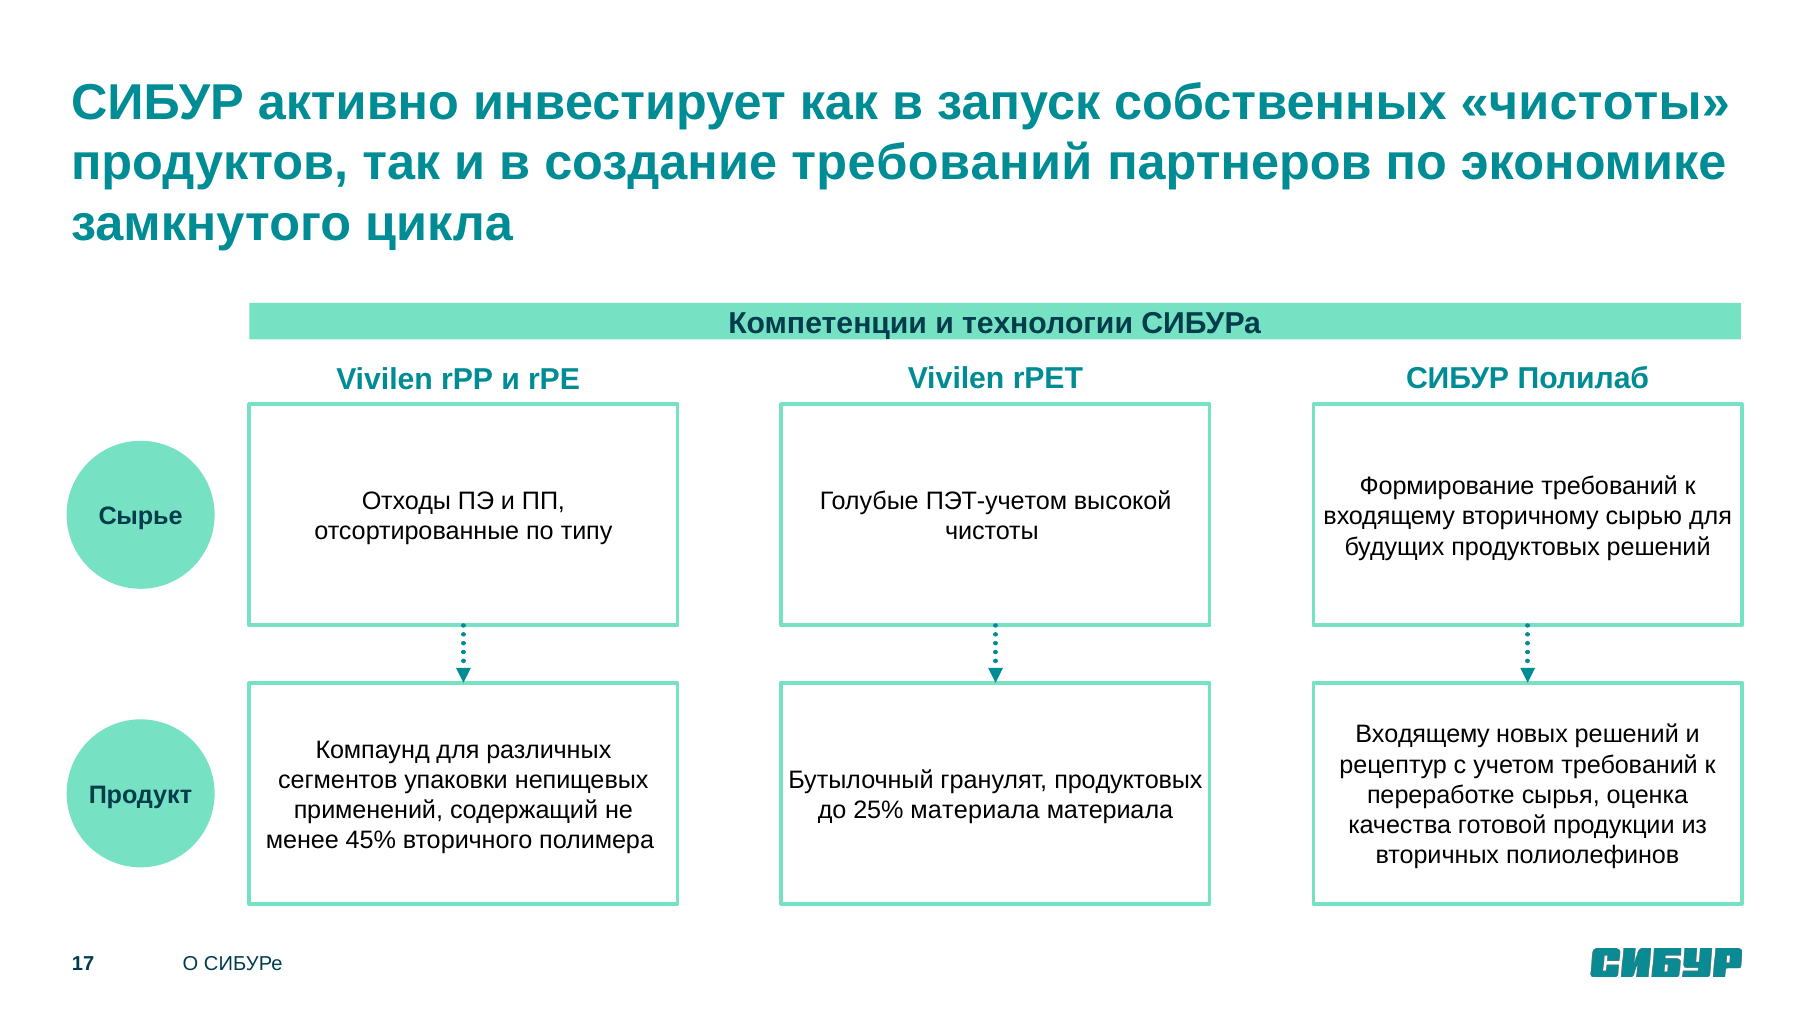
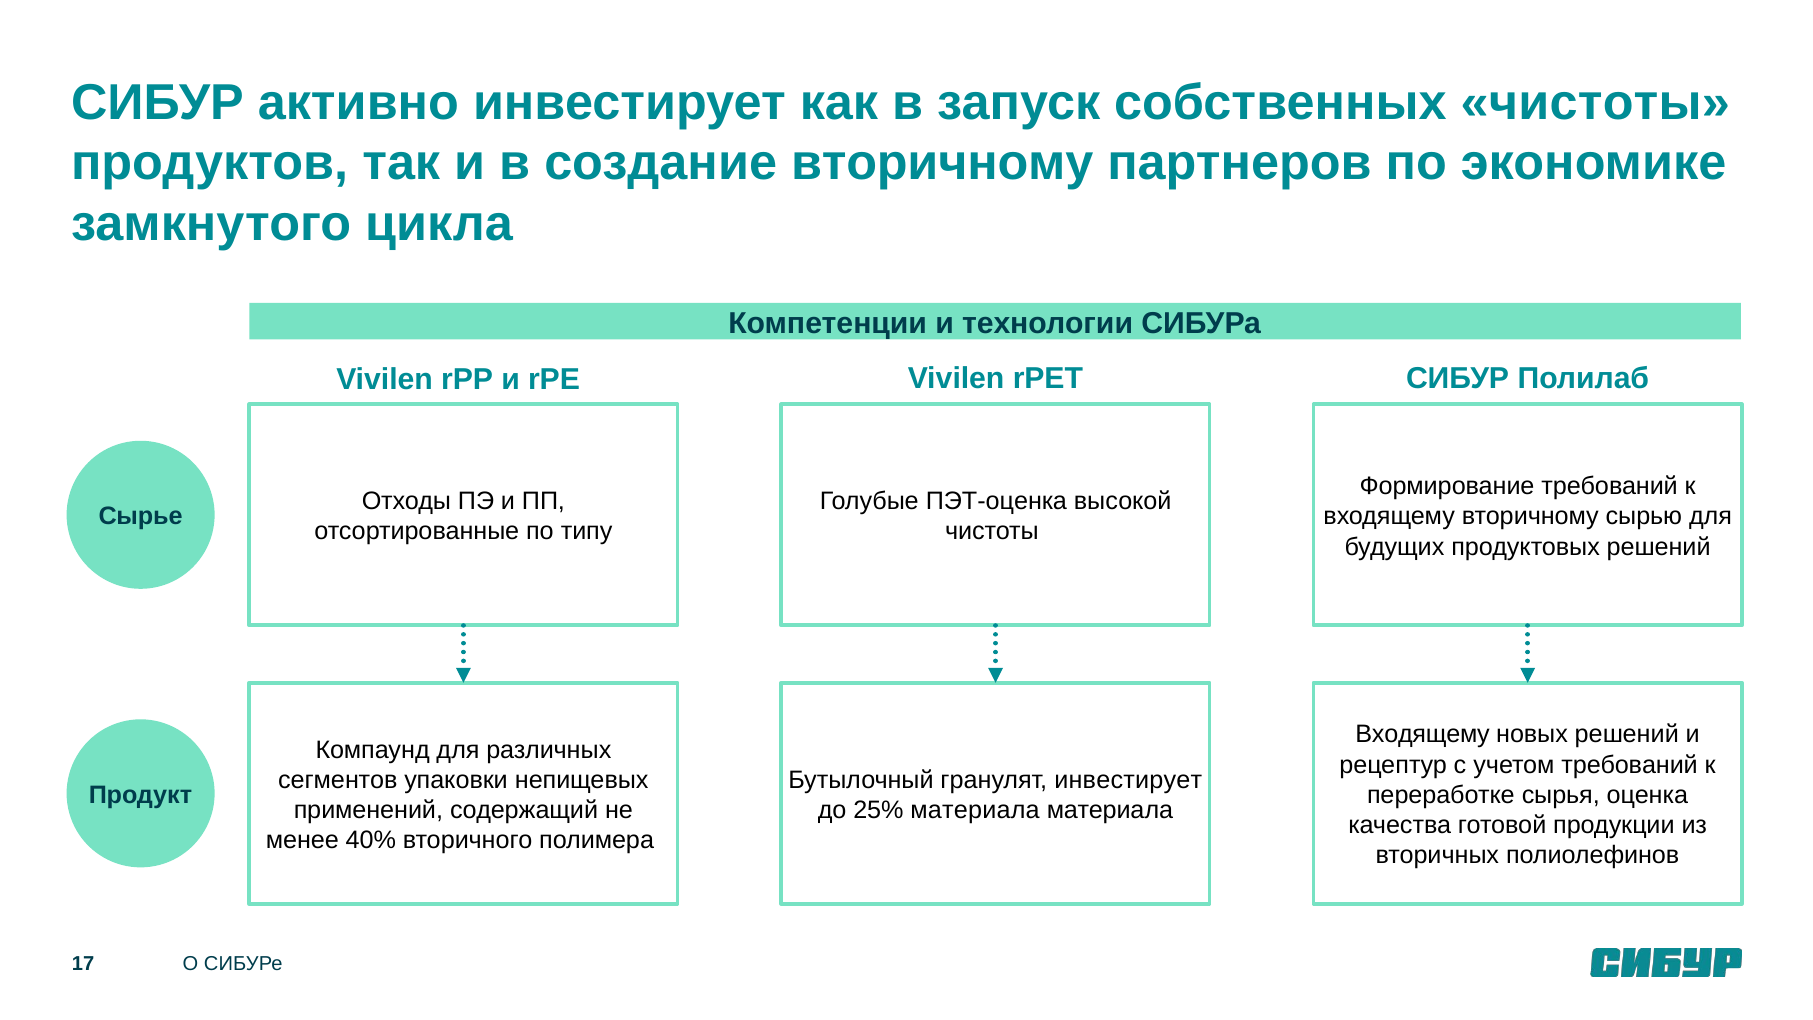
создание требований: требований -> вторичному (942, 163)
ПЭТ-учетом: ПЭТ-учетом -> ПЭТ-оценка (996, 501)
гранулят продуктовых: продуктовых -> инвестирует (1128, 780)
45%: 45% -> 40% (371, 840)
